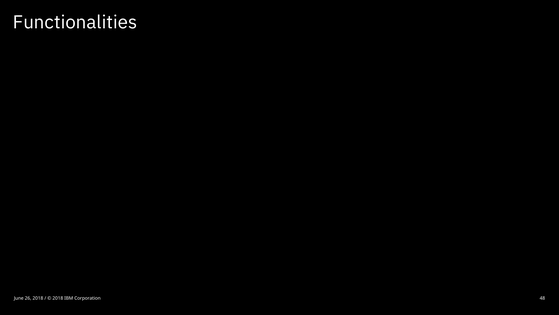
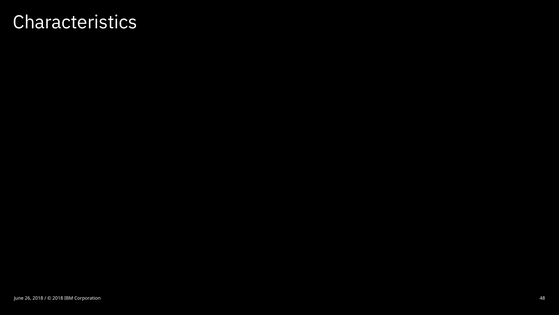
Functionalities: Functionalities -> Characteristics (75, 22)
